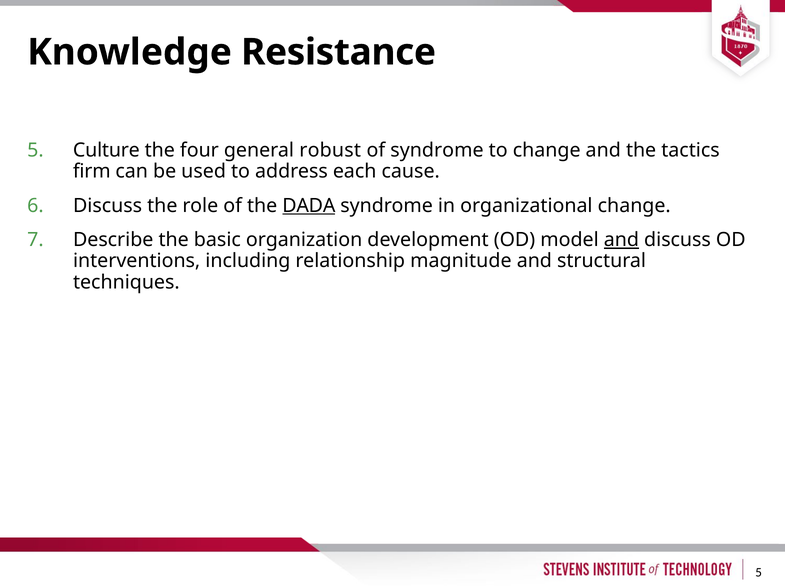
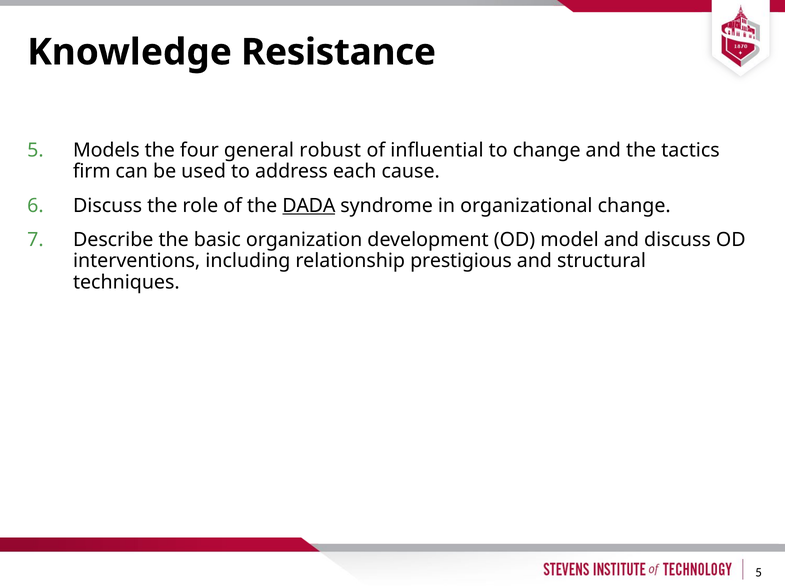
Culture: Culture -> Models (106, 150)
of syndrome: syndrome -> influential (437, 150)
and underline: present -> none (621, 240)
magnitude: magnitude -> prestigious (461, 261)
